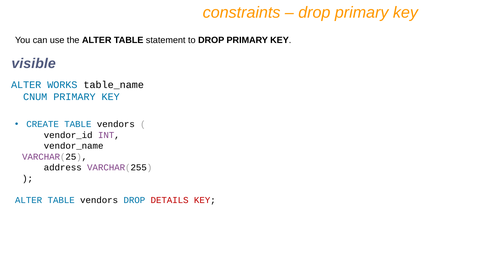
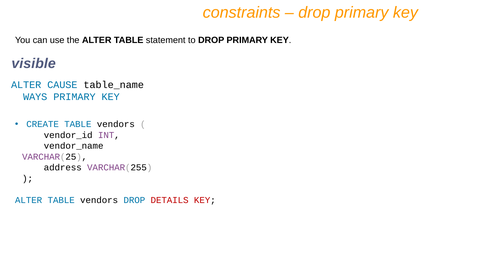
WORKS: WORKS -> CAUSE (62, 85)
CNUM: CNUM -> WAYS (35, 97)
